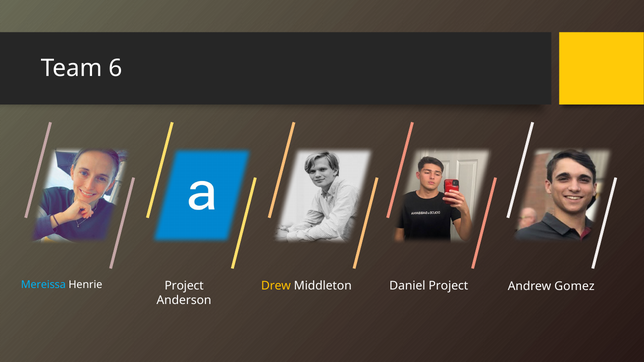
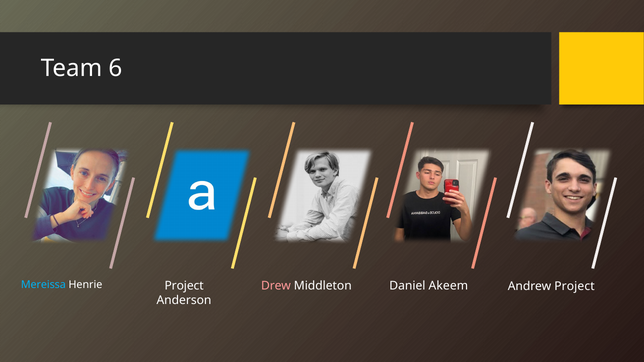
Drew colour: yellow -> pink (276, 286)
Daniel Project: Project -> Akeem (448, 286)
Andrew Gomez: Gomez -> Project (574, 286)
